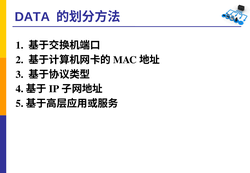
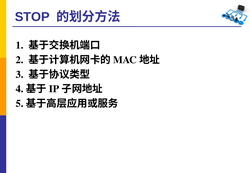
DATA: DATA -> STOP (32, 17)
